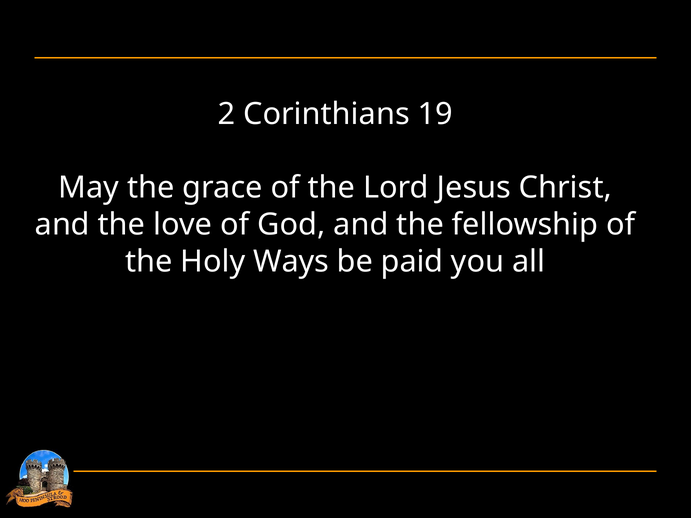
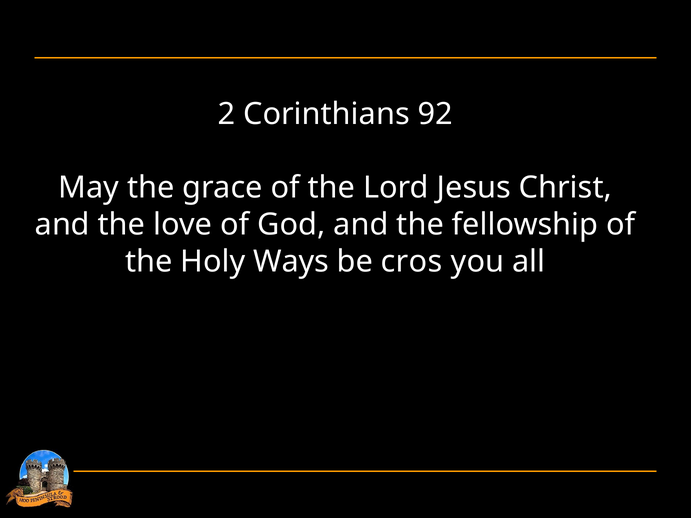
19: 19 -> 92 (435, 114)
paid: paid -> cros (412, 262)
